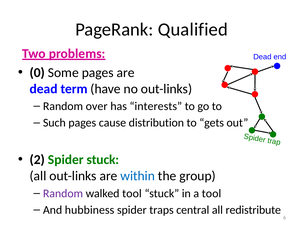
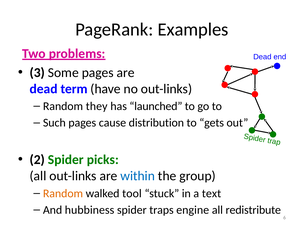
Qualified: Qualified -> Examples (193, 29)
0: 0 -> 3 (37, 73)
over: over -> they (97, 106)
interests: interests -> launched (156, 106)
Spider stuck: stuck -> picks (103, 160)
Random colour: purple -> orange (63, 193)
a tool: tool -> text (212, 193)
central: central -> engine (193, 210)
